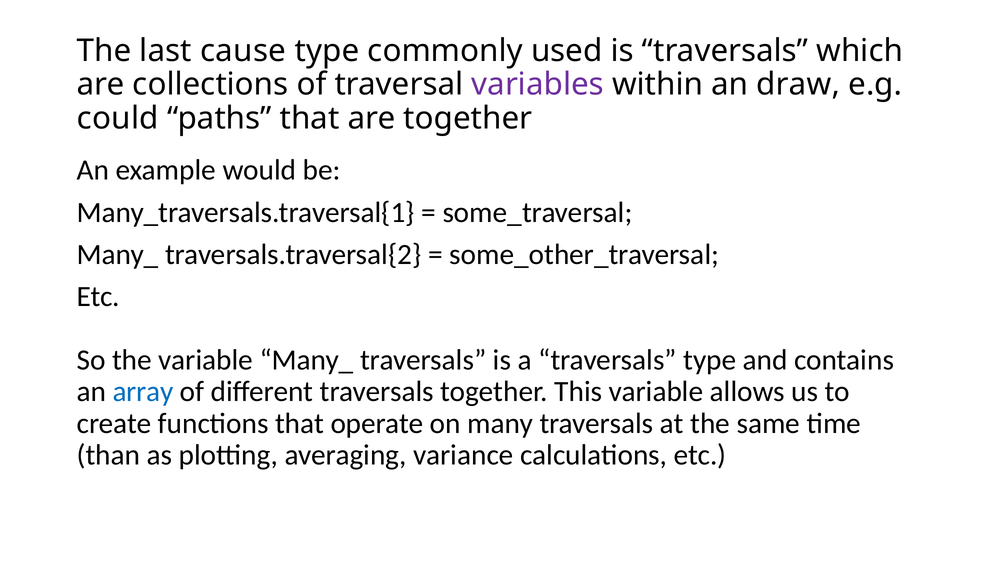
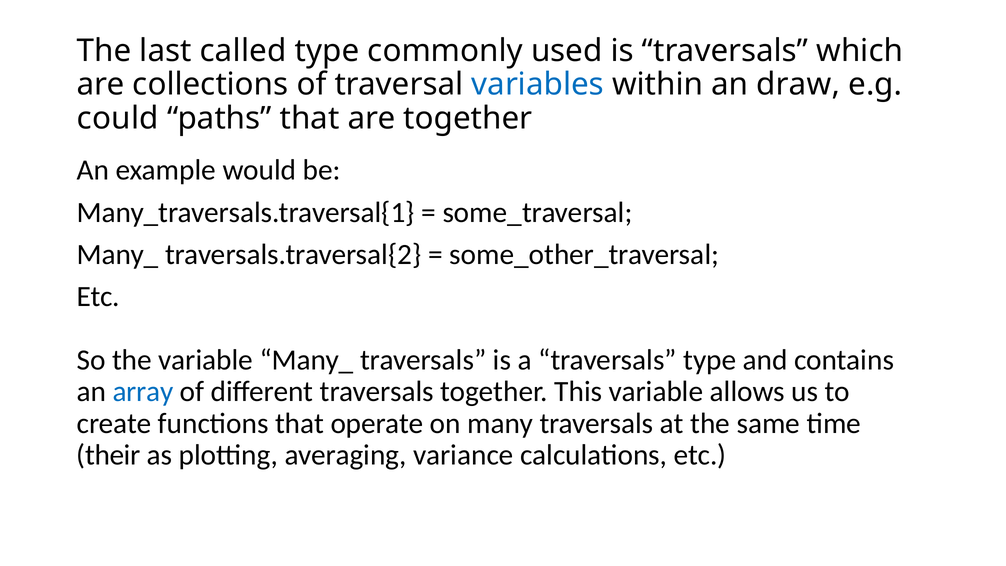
cause: cause -> called (243, 51)
variables colour: purple -> blue (538, 85)
than: than -> their (109, 455)
